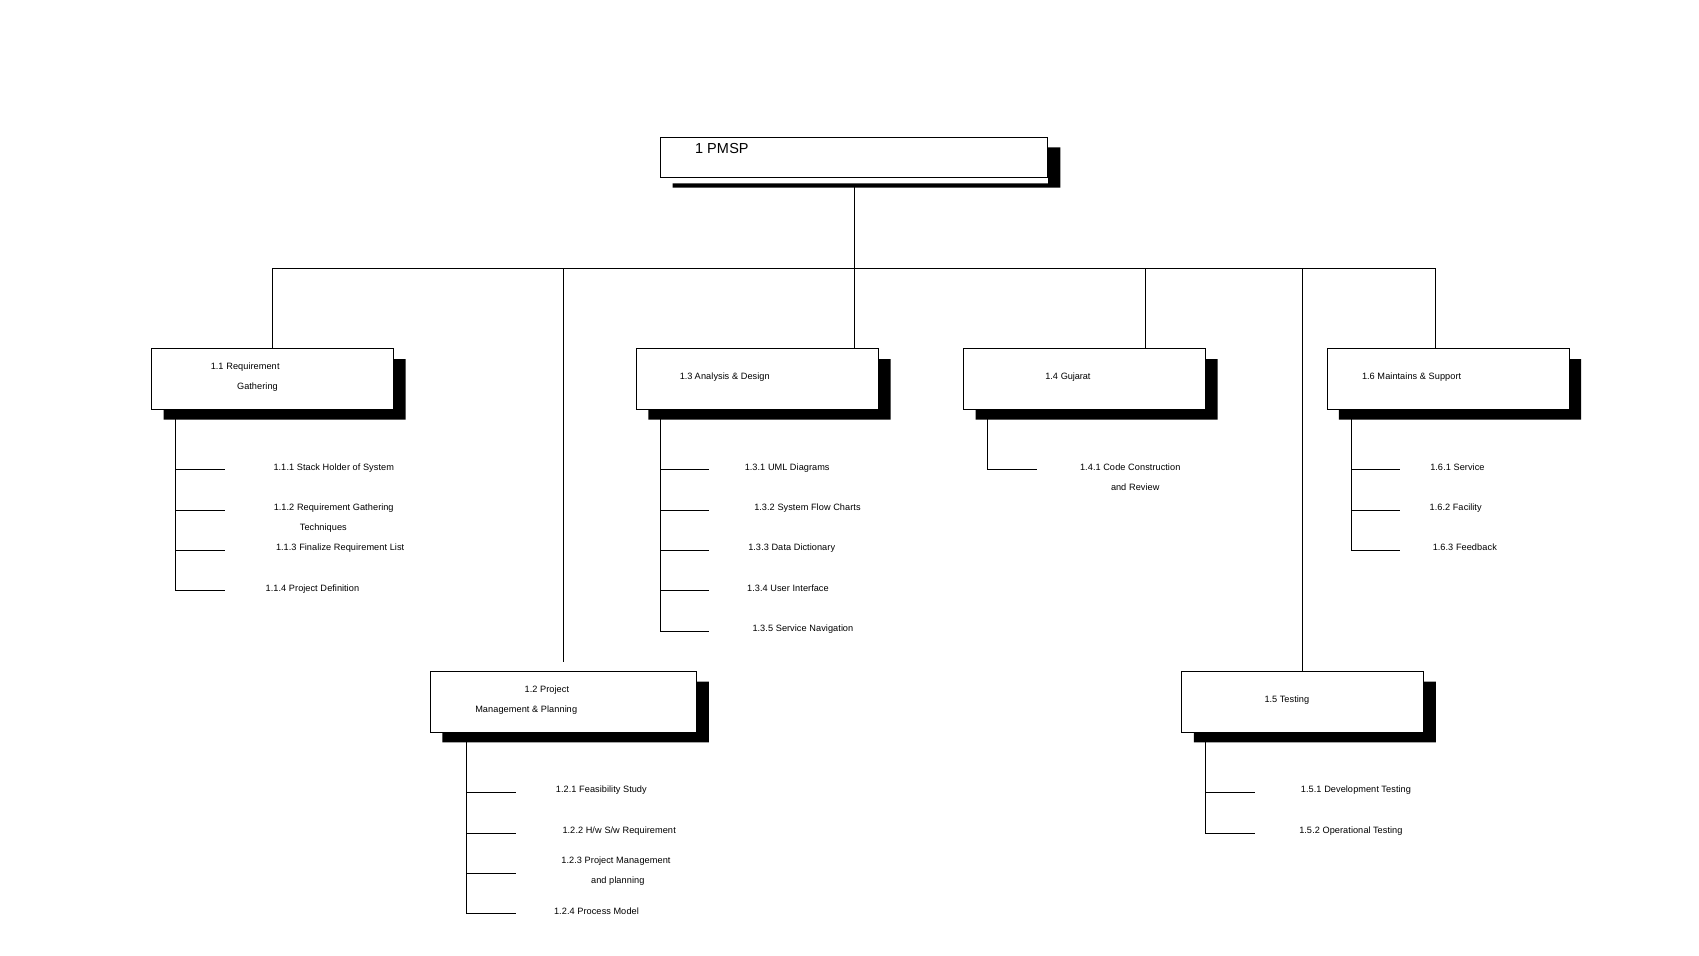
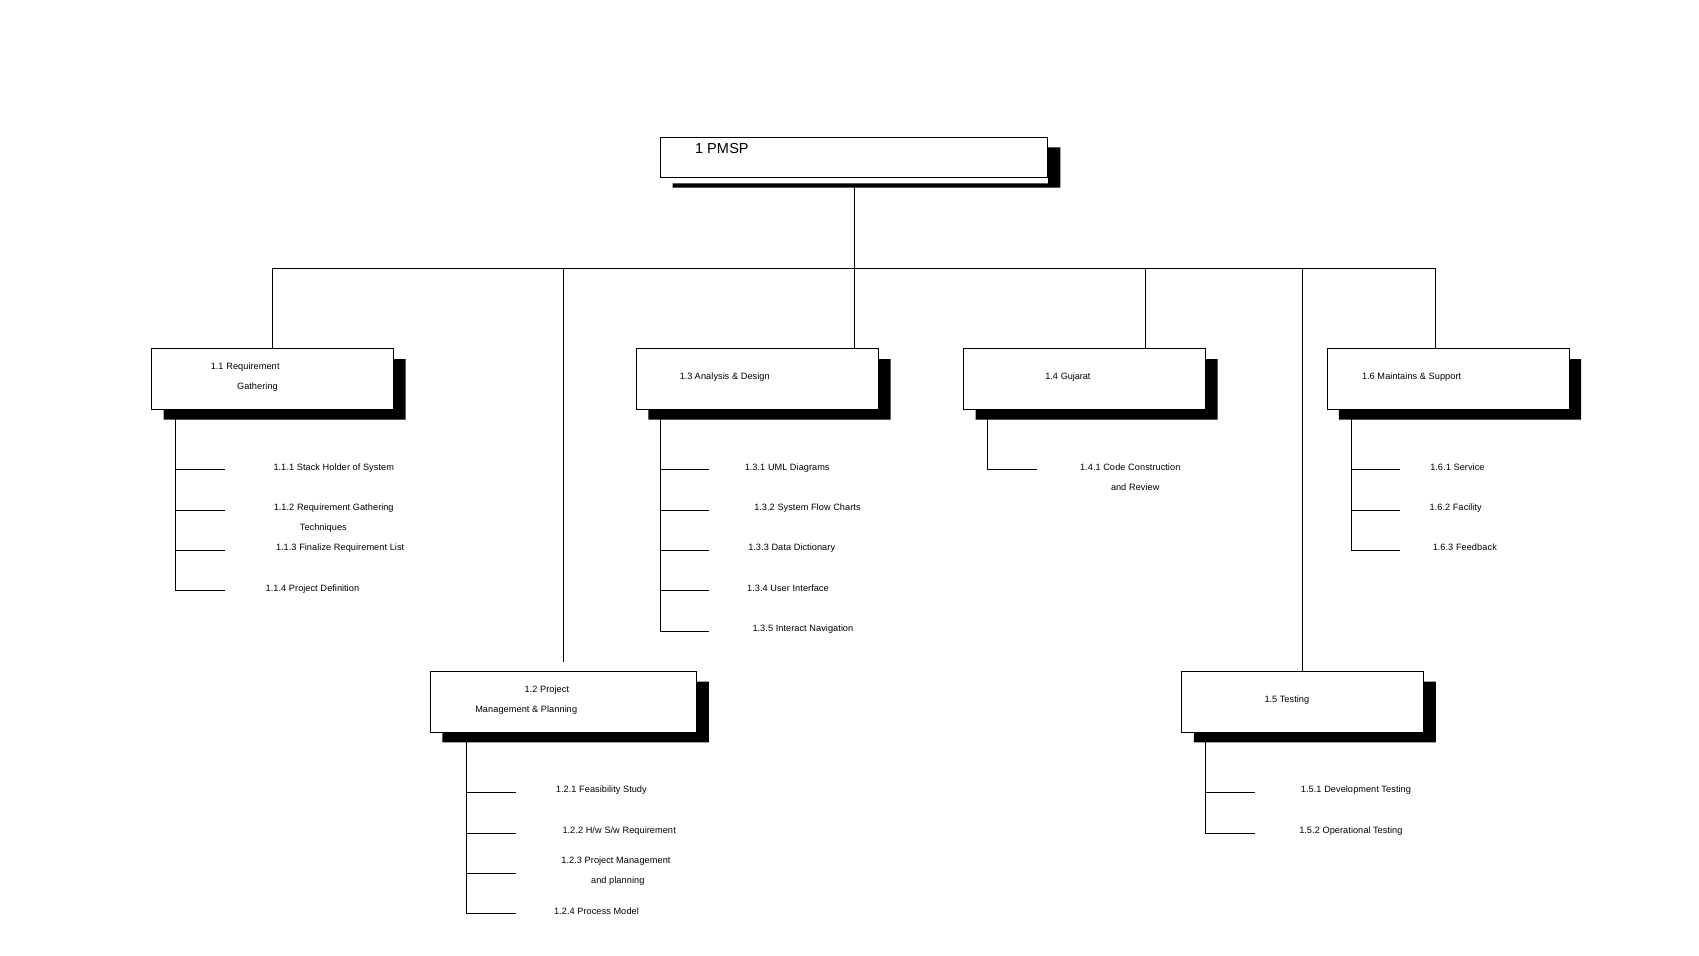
1.3.5 Service: Service -> Interact (791, 628)
